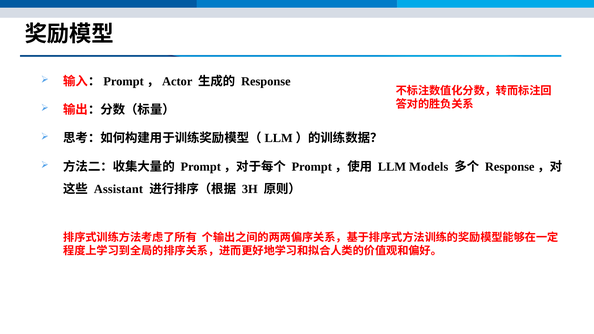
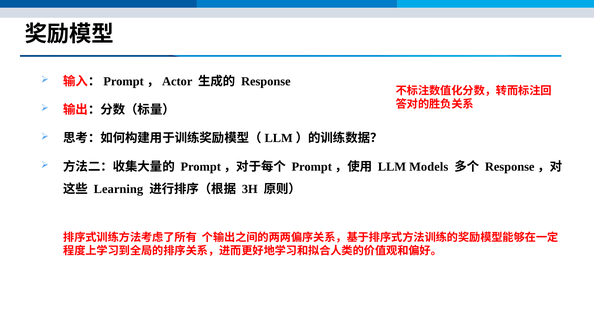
Assistant: Assistant -> Learning (118, 189)
